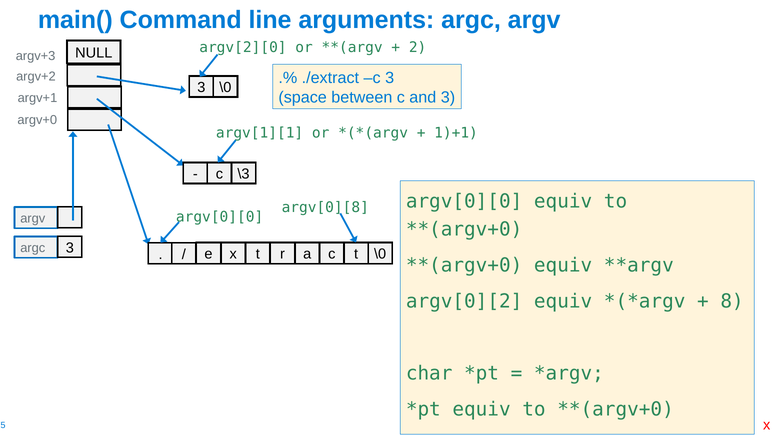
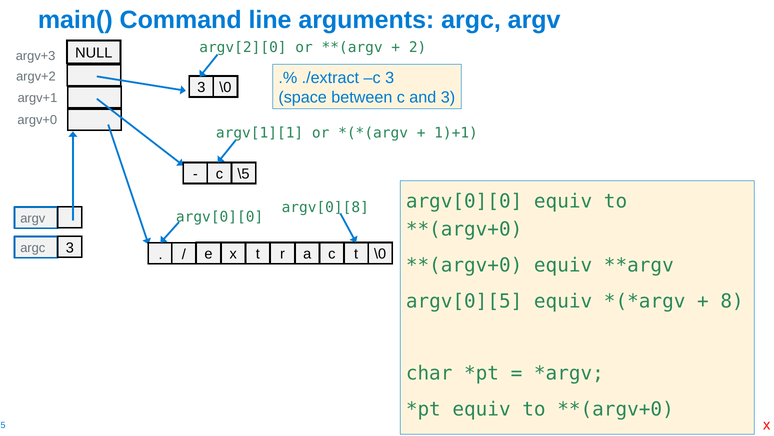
\3: \3 -> \5 (244, 174)
argv[0][2: argv[0][2 -> argv[0][5 (464, 301)
